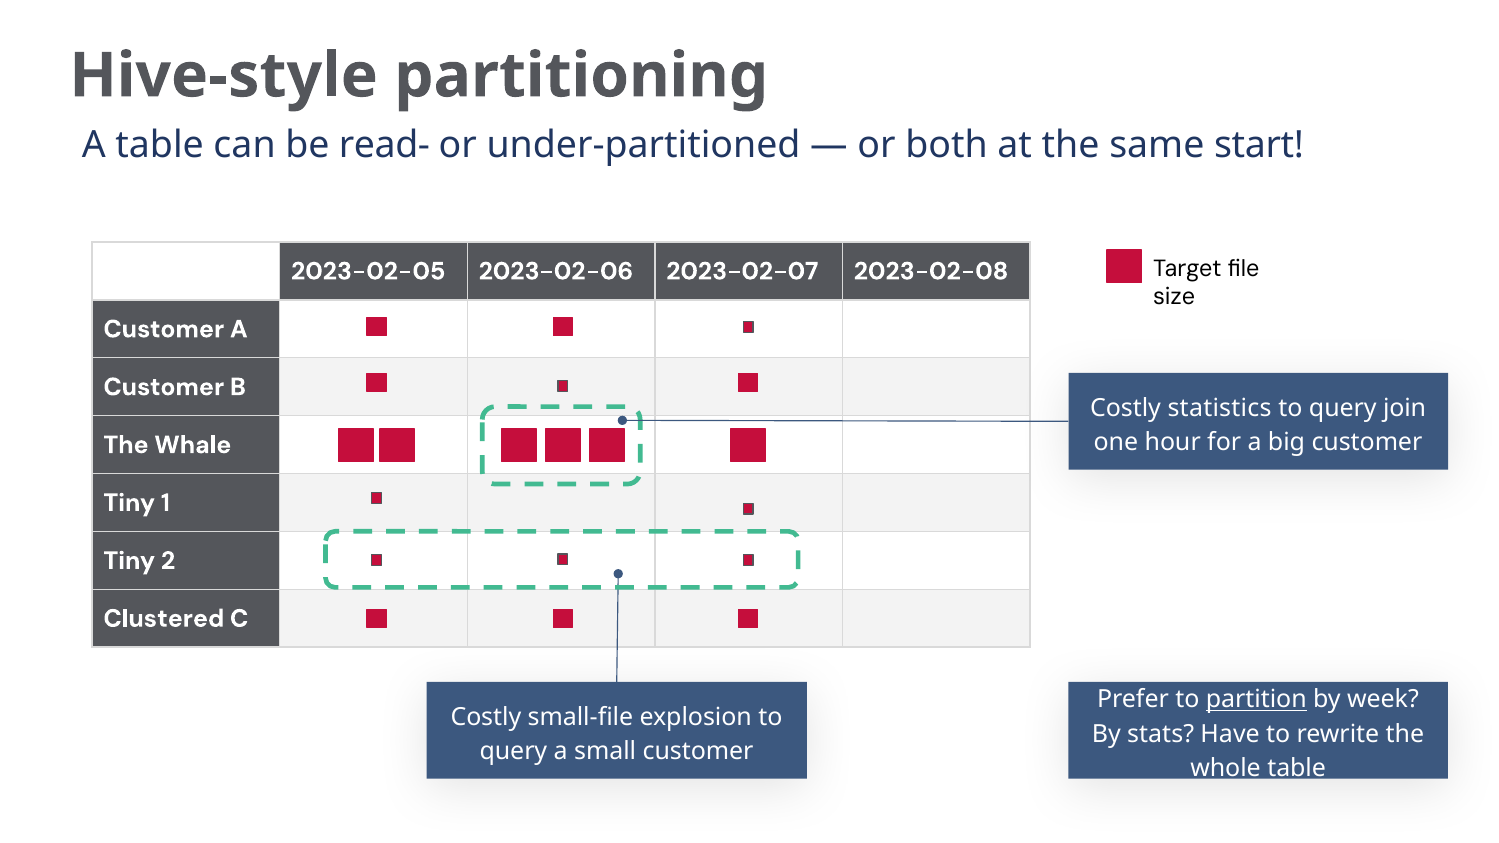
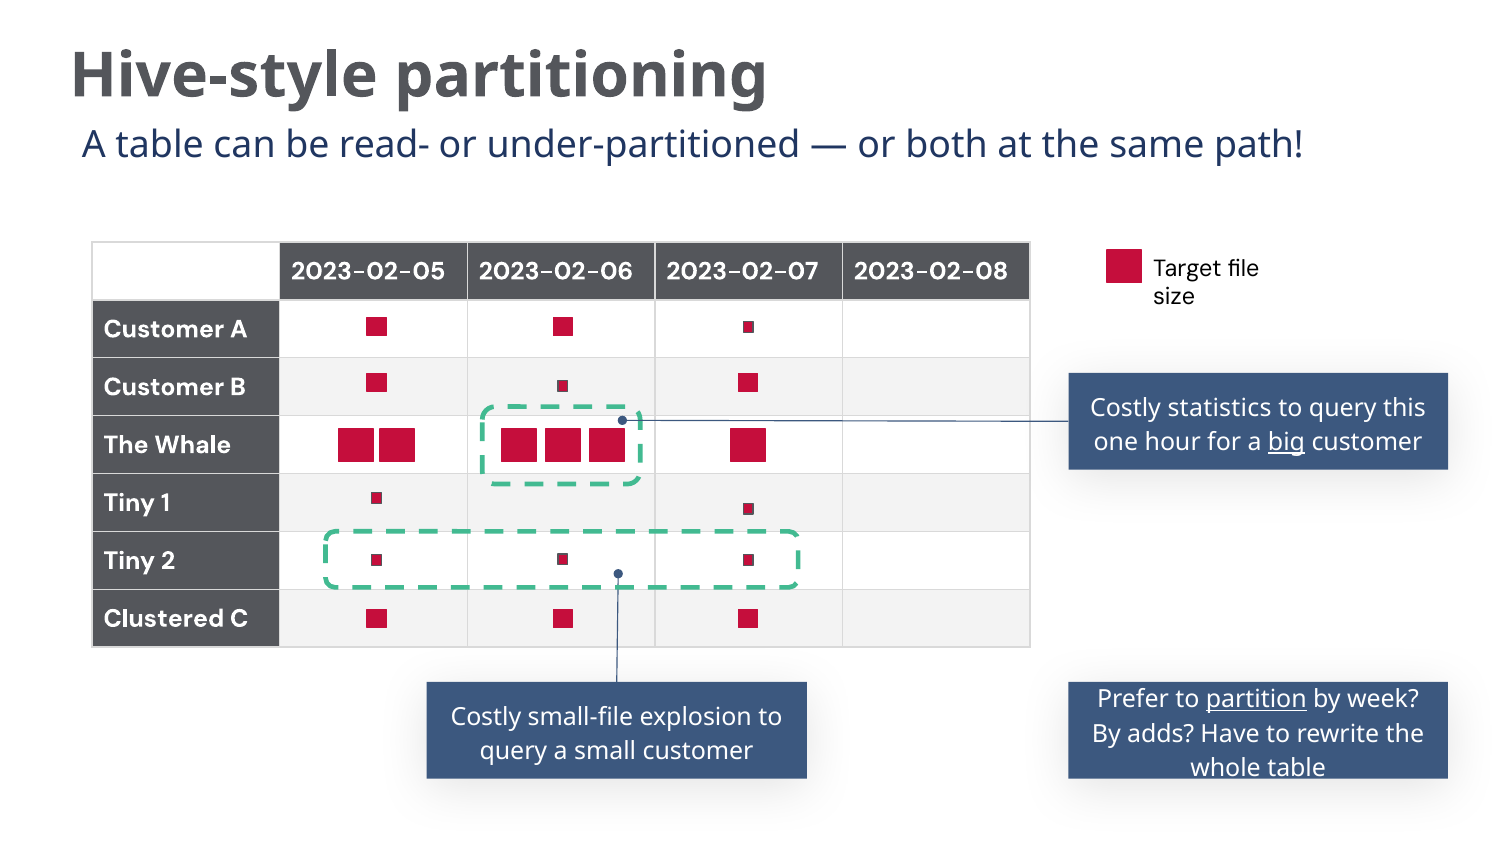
start: start -> path (1259, 145)
join: join -> this (1404, 408)
big underline: none -> present (1287, 443)
stats: stats -> adds (1161, 734)
